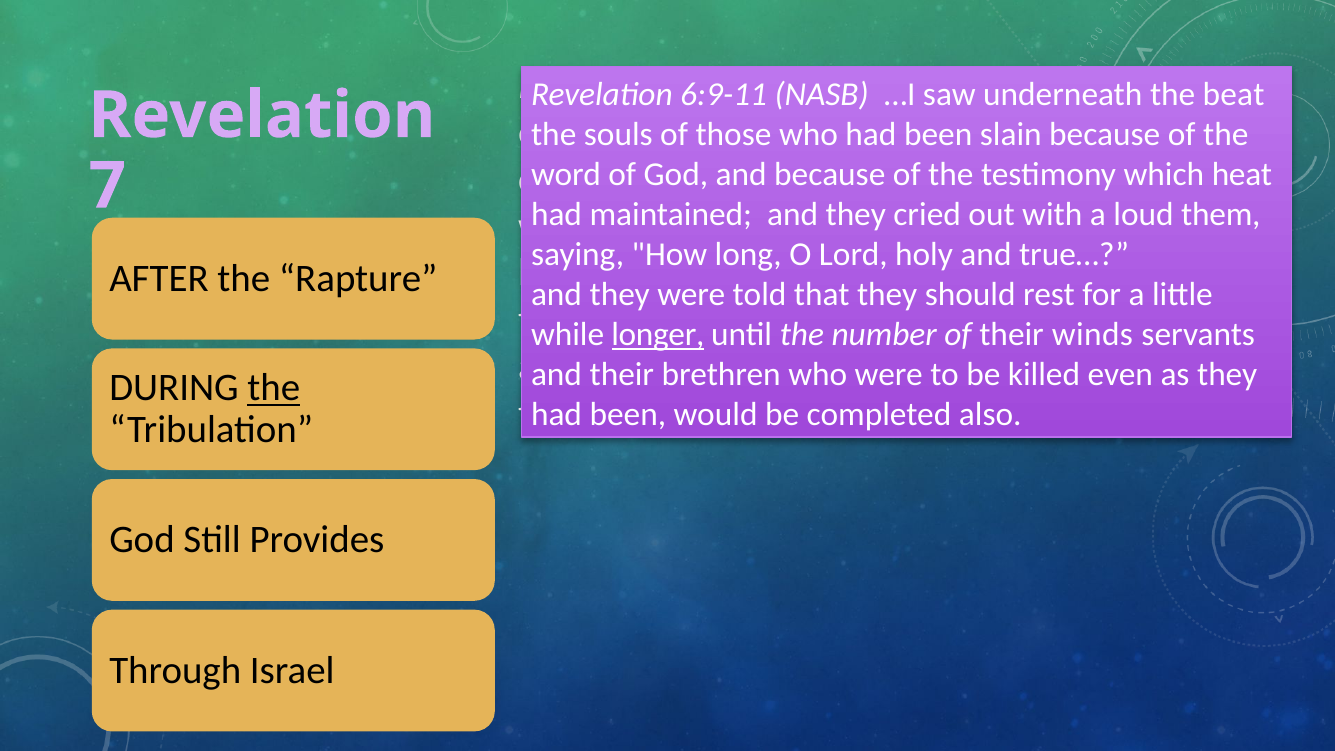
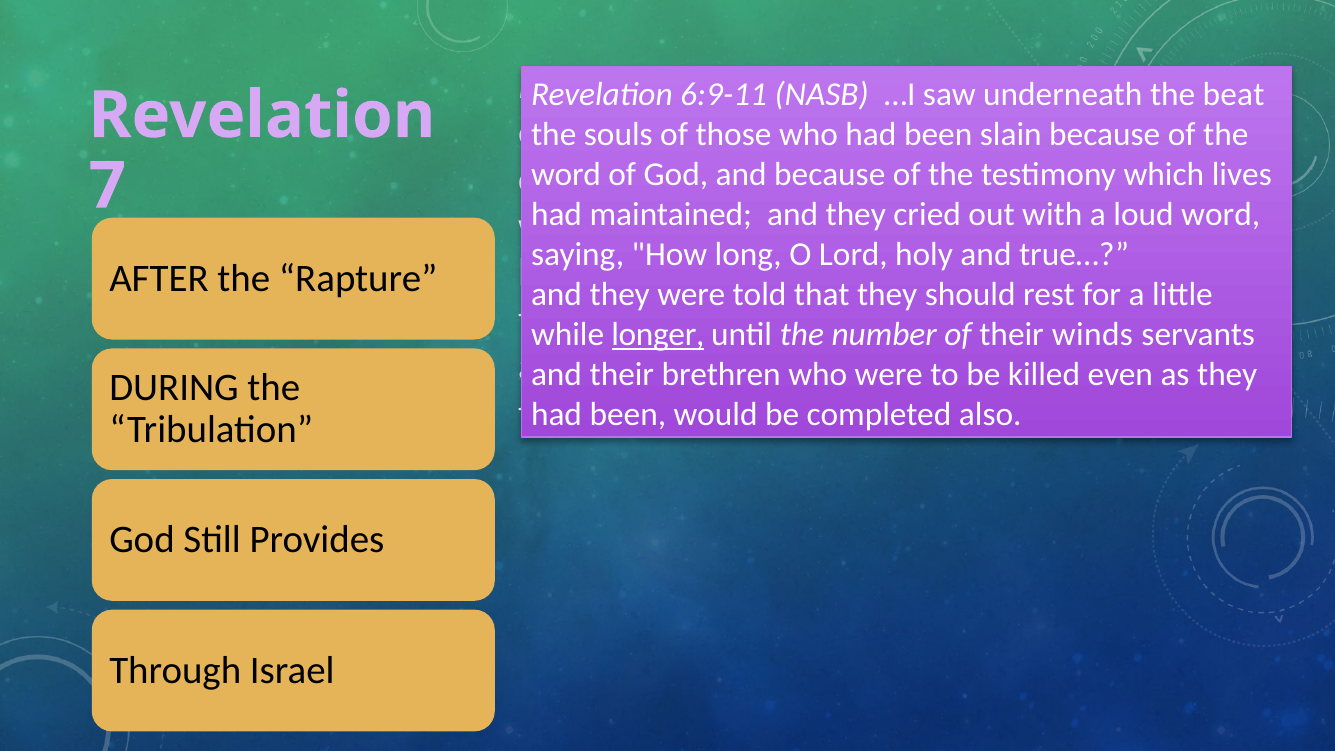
heat: heat -> lives (1242, 174)
them: them -> word (1221, 214)
the underline: present -> none (274, 388)
